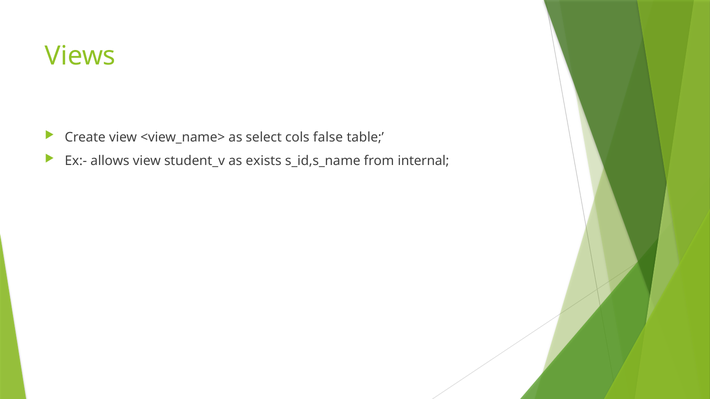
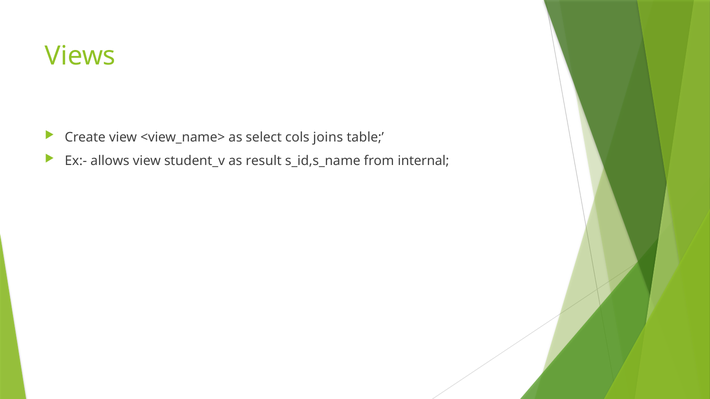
false: false -> joins (328, 137)
exists: exists -> result (264, 161)
